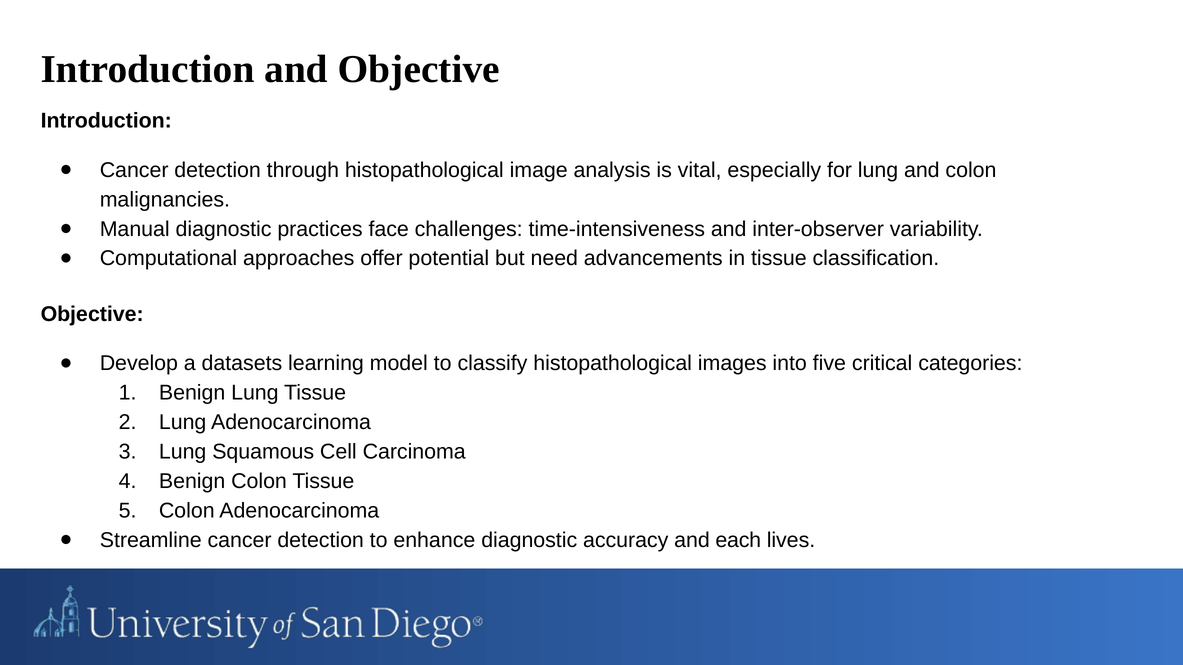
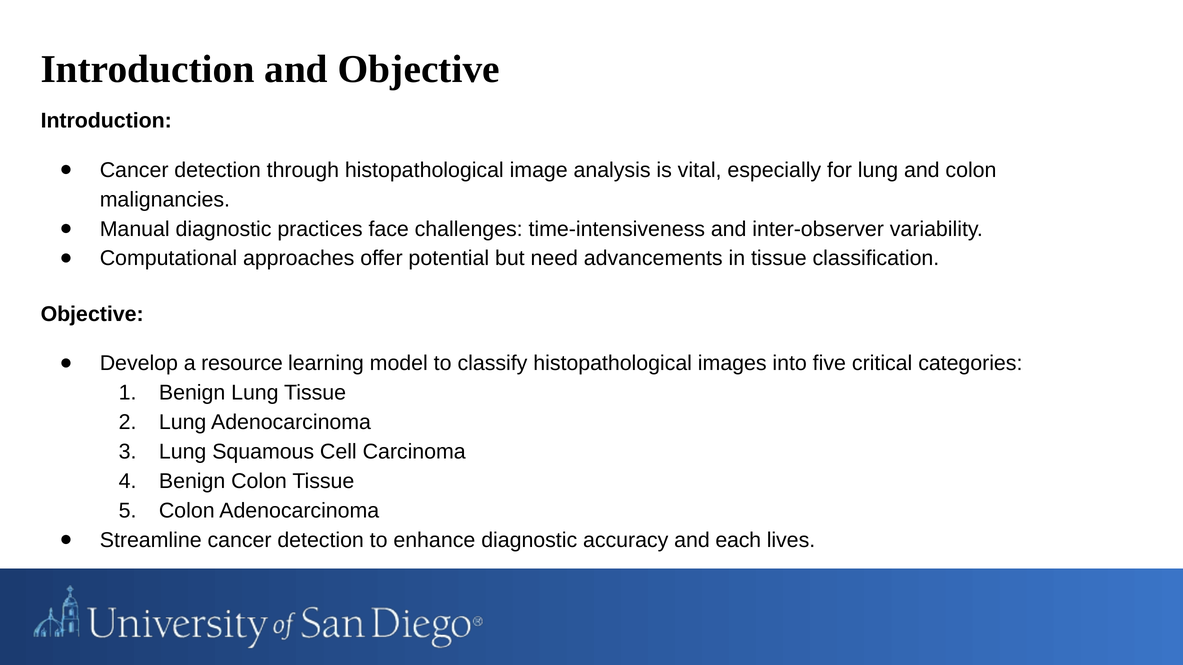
datasets: datasets -> resource (242, 363)
